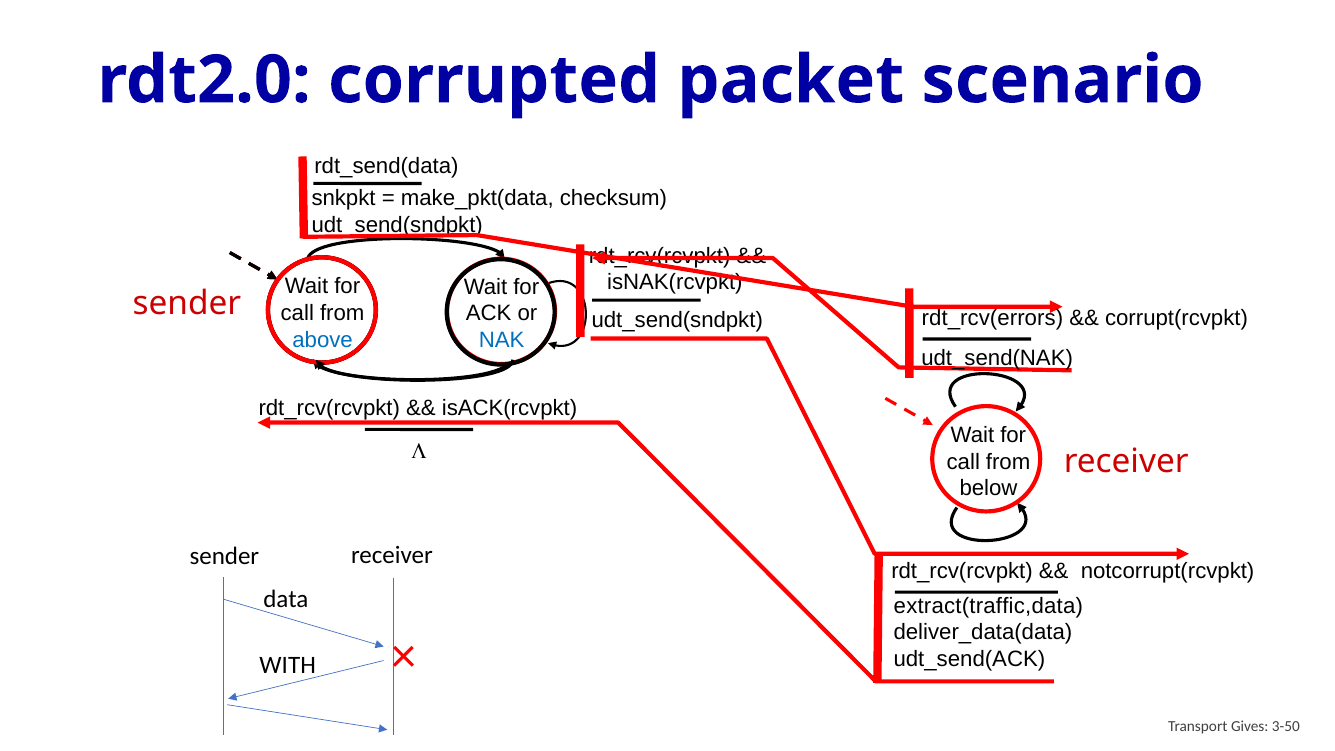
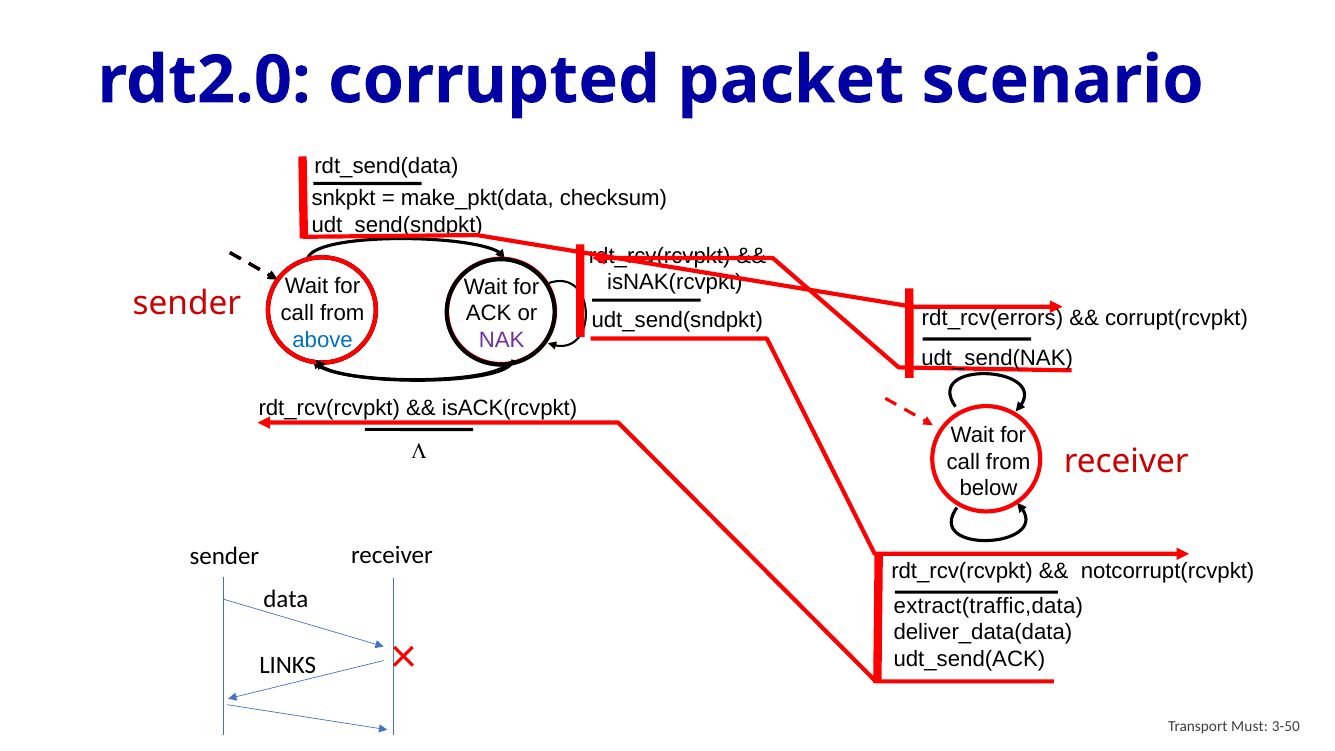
NAK colour: blue -> purple (502, 340)
WITH: WITH -> LINKS (288, 665)
Gives: Gives -> Must (1250, 726)
